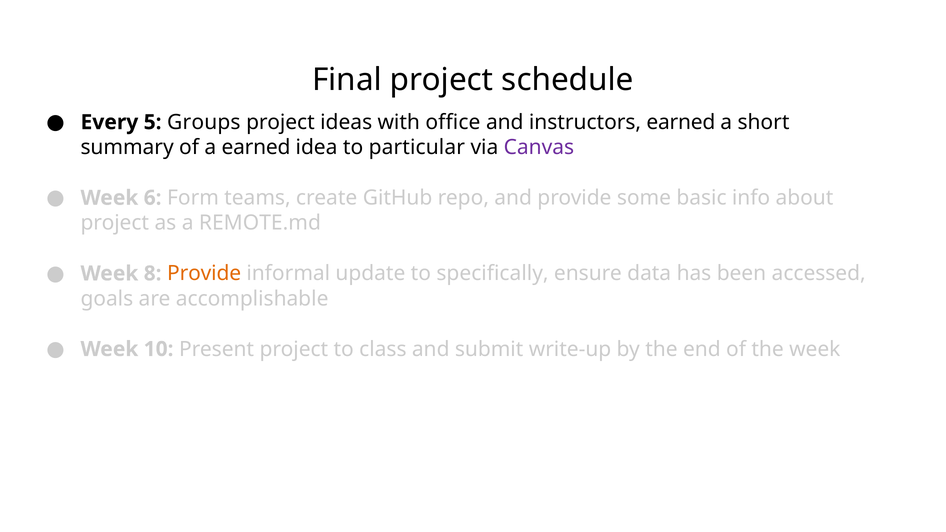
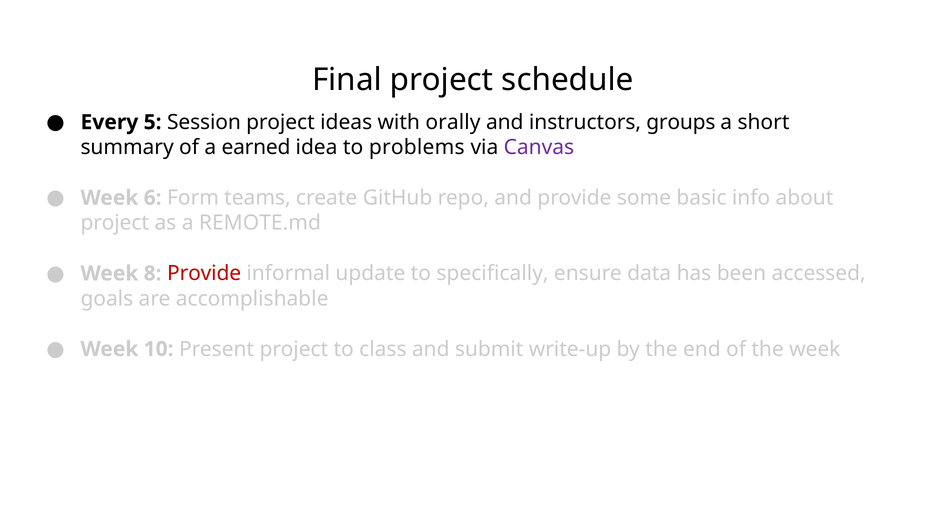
Groups: Groups -> Session (204, 122)
office: office -> orally (453, 122)
instructors earned: earned -> groups (681, 122)
particular: particular -> problems (417, 147)
Provide colour: orange -> red (204, 274)
